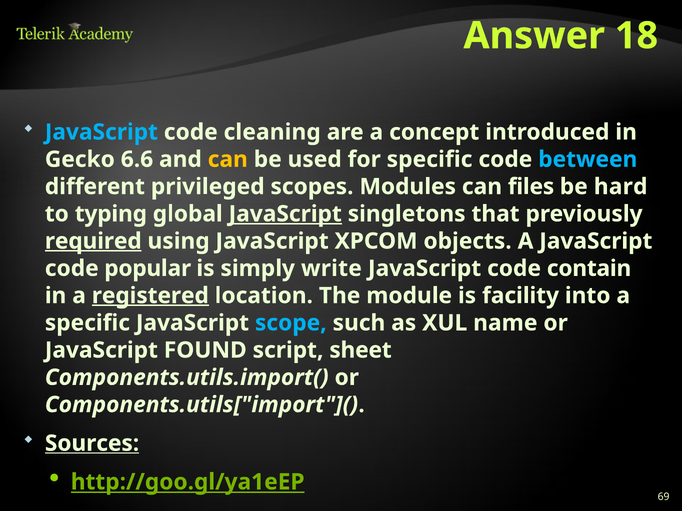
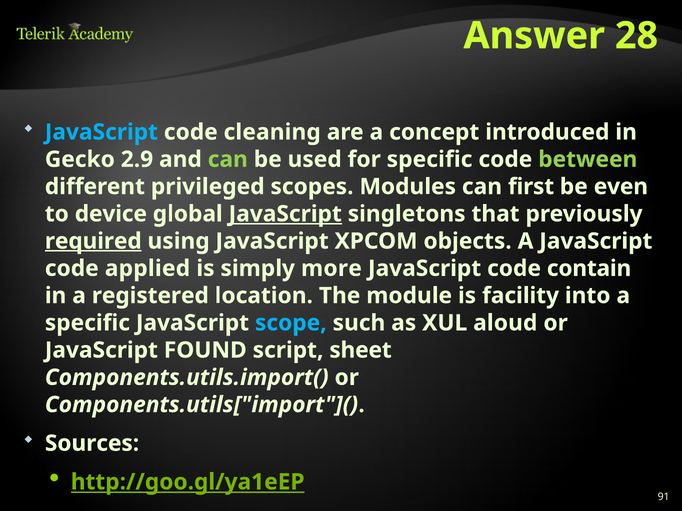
18: 18 -> 28 (636, 36)
6.6: 6.6 -> 2.9 (137, 160)
can colour: yellow -> light green (228, 160)
between colour: light blue -> light green (588, 160)
files: files -> first (531, 187)
hard: hard -> even (621, 187)
typing: typing -> device (111, 214)
popular: popular -> applied (147, 269)
write: write -> more (331, 269)
registered underline: present -> none (150, 296)
name: name -> aloud (505, 323)
Sources underline: present -> none (92, 444)
69: 69 -> 91 (664, 497)
